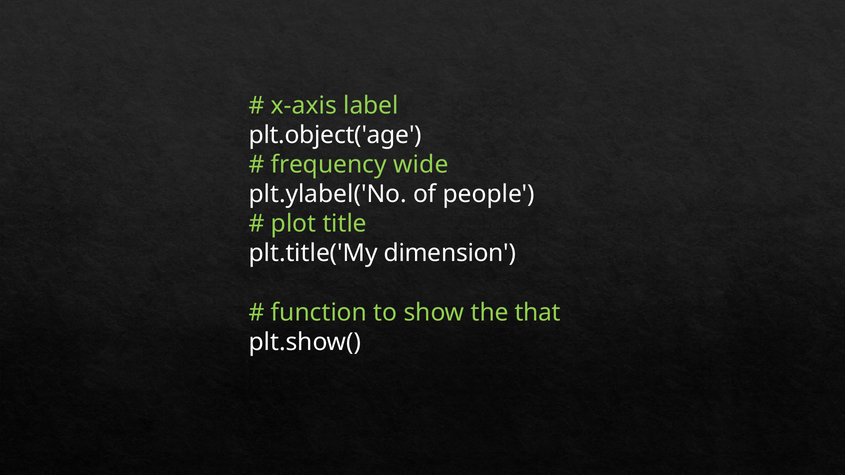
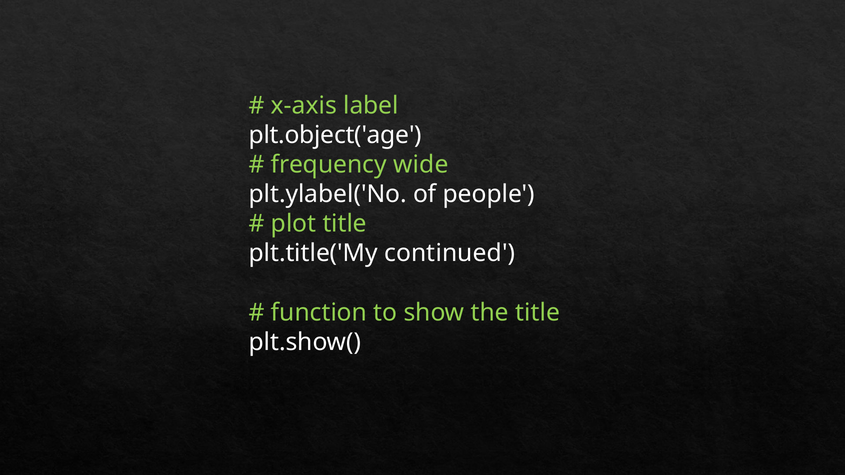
dimension: dimension -> continued (450, 253)
the that: that -> title (538, 313)
